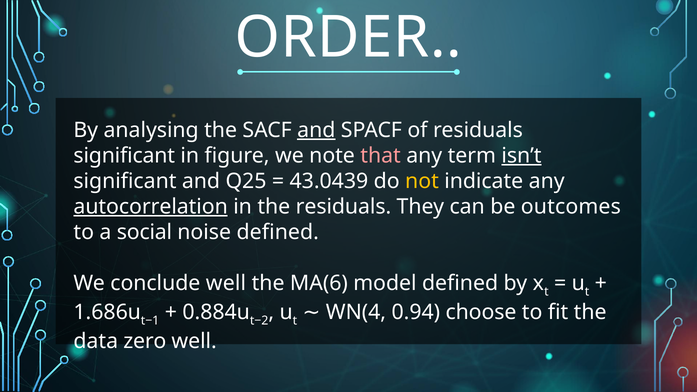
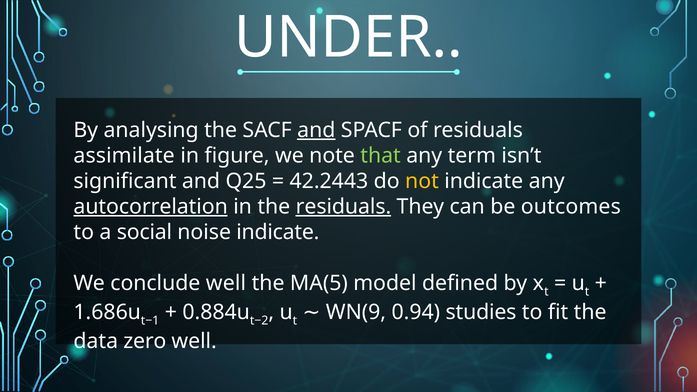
ORDER: ORDER -> UNDER (349, 38)
significant: significant -> assimilate (124, 156)
that colour: pink -> light green (381, 156)
isn’t underline: present -> none (521, 156)
43.0439: 43.0439 -> 42.2443 (329, 181)
residuals underline: none -> present (343, 207)
noise defined: defined -> indicate (278, 232)
MA(6: MA(6 -> MA(5 (319, 283)
WN(4: WN(4 -> WN(9 (356, 312)
choose: choose -> studies (481, 312)
